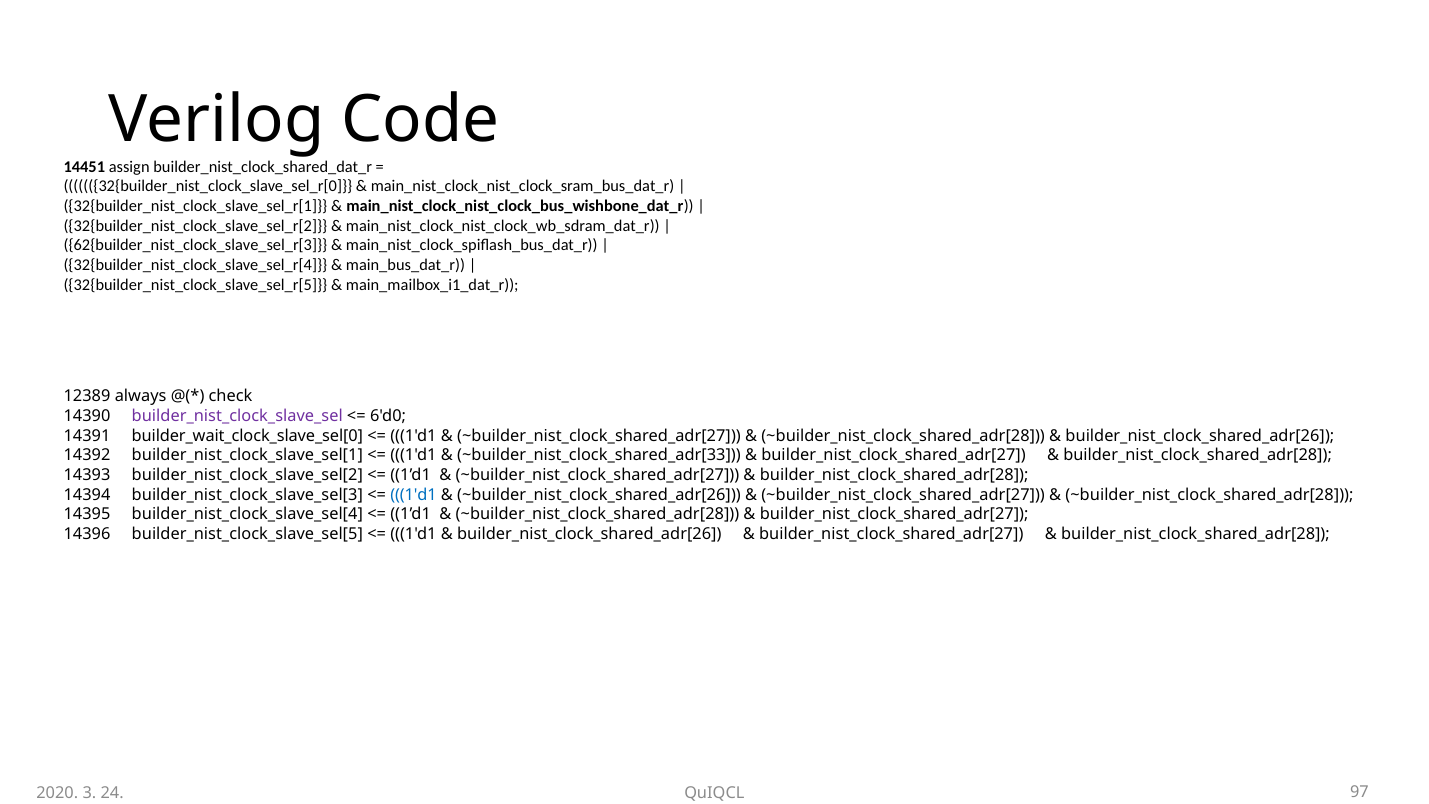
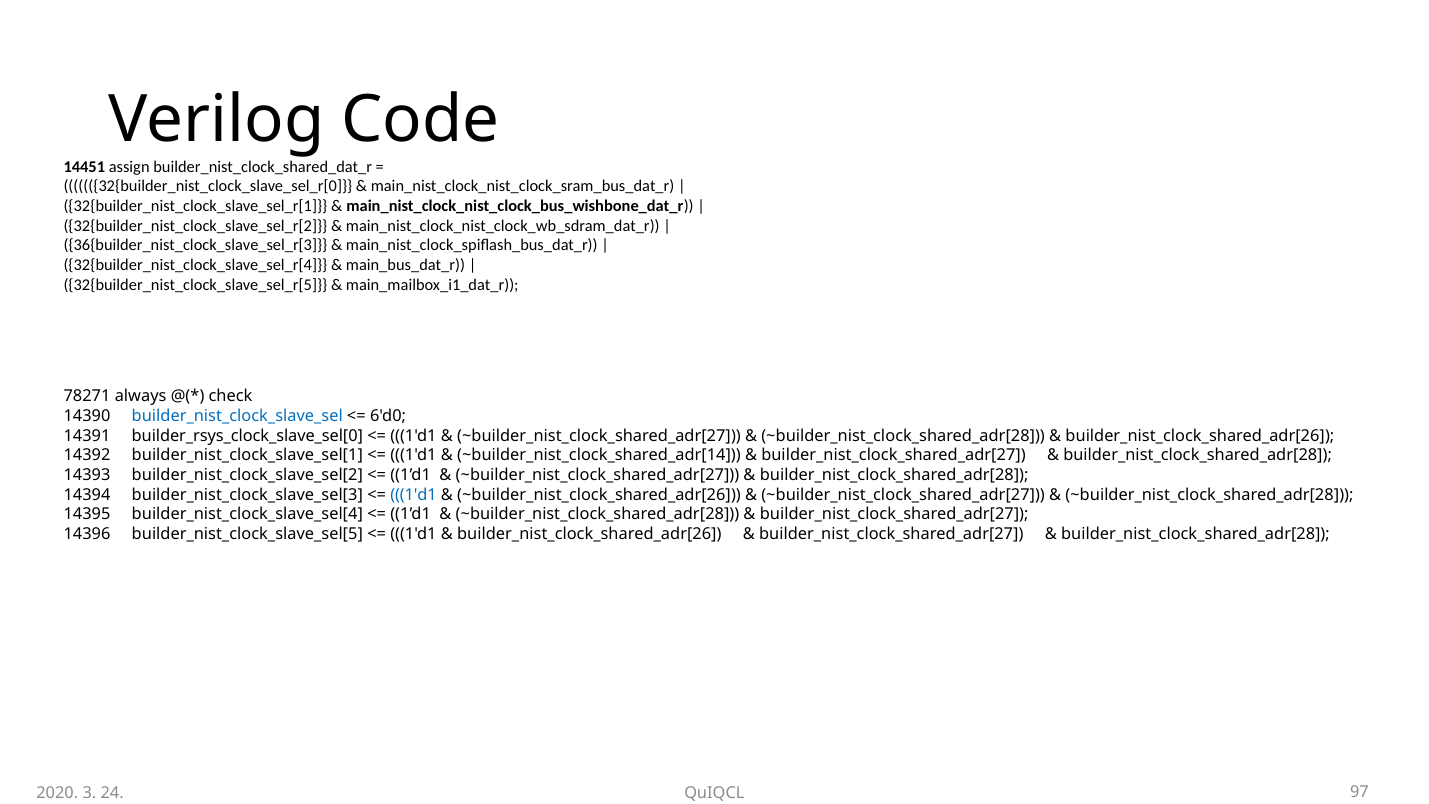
62{builder_nist_clock_slave_sel_r[3: 62{builder_nist_clock_slave_sel_r[3 -> 36{builder_nist_clock_slave_sel_r[3 (195, 245)
12389: 12389 -> 78271 (87, 396)
builder_nist_clock_slave_sel colour: purple -> blue (237, 416)
builder_wait_clock_slave_sel[0: builder_wait_clock_slave_sel[0 -> builder_rsys_clock_slave_sel[0 (247, 436)
~builder_nist_clock_shared_adr[33: ~builder_nist_clock_shared_adr[33 -> ~builder_nist_clock_shared_adr[14 (599, 455)
